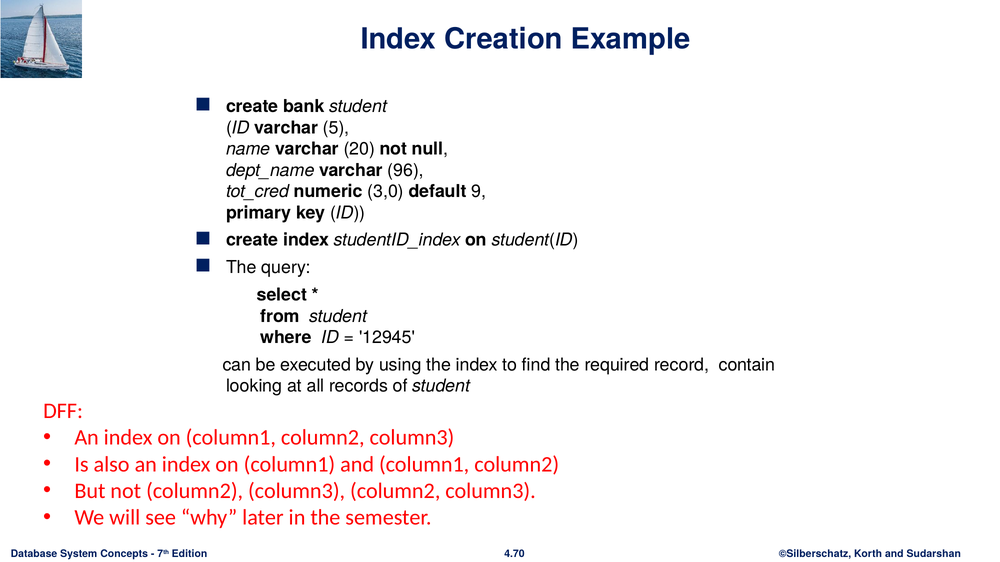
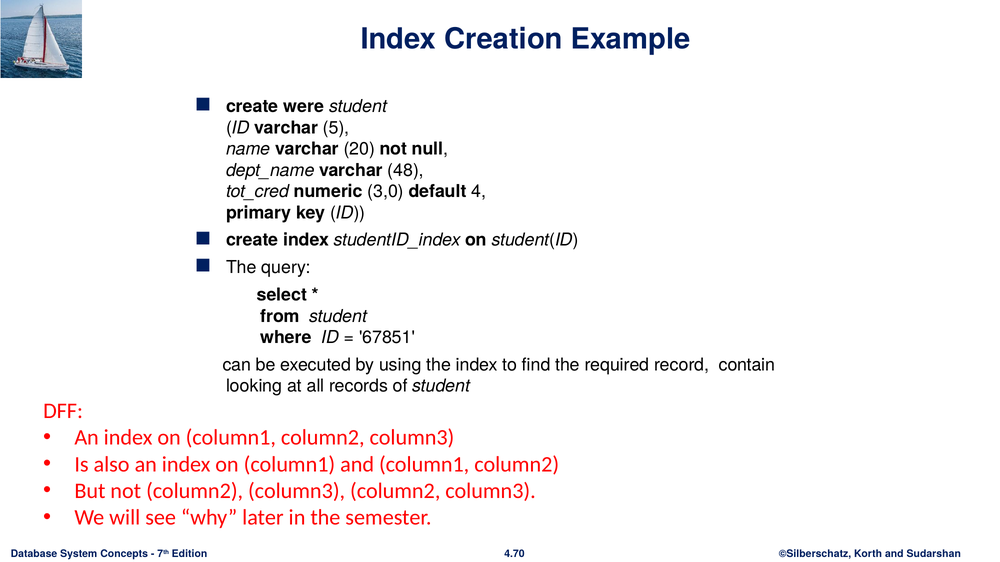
bank: bank -> were (304, 107)
96: 96 -> 48 (406, 170)
9: 9 -> 4 (479, 192)
12945: 12945 -> 67851 (387, 338)
